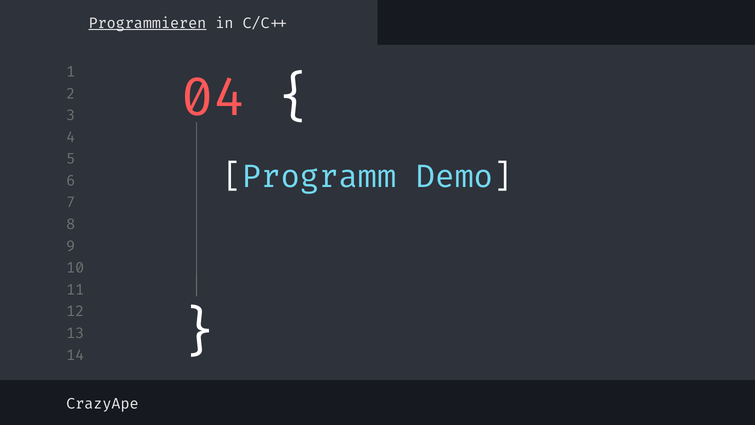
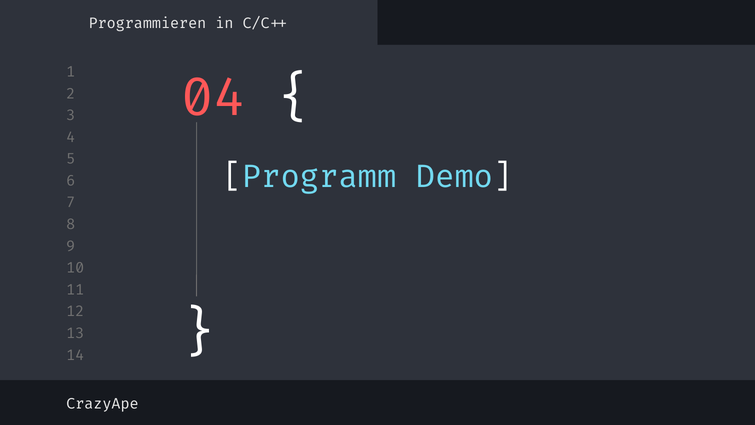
Programmieren underline: present -> none (147, 23)
